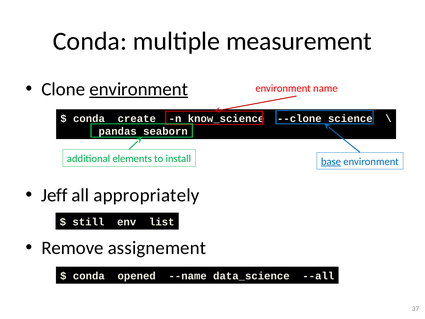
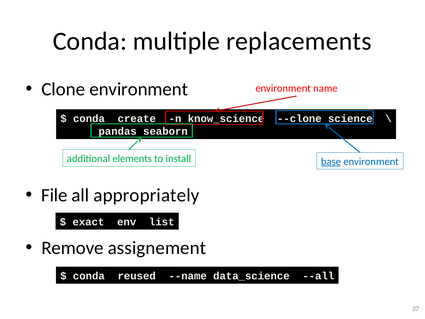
measurement: measurement -> replacements (299, 41)
environment underline: present -> none (139, 89)
Jeff: Jeff -> File (54, 195)
still: still -> exact (88, 222)
opened: opened -> reused (137, 276)
